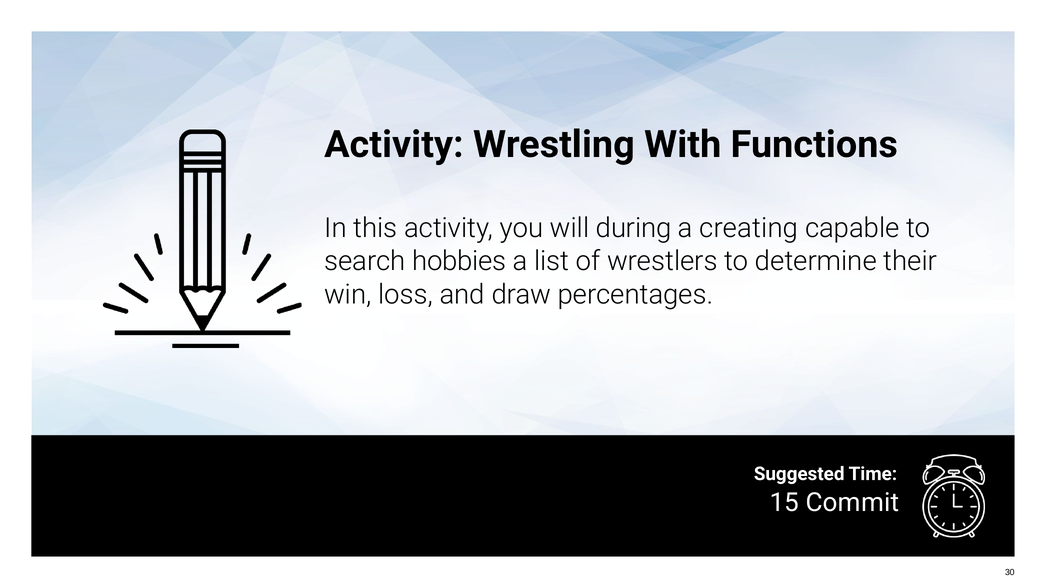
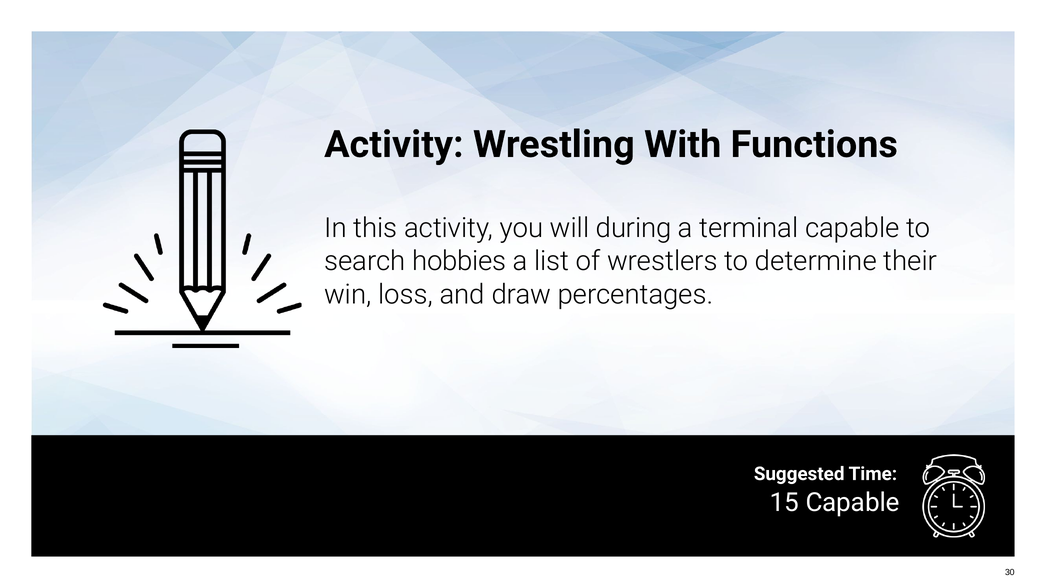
creating: creating -> terminal (749, 228)
15 Commit: Commit -> Capable (853, 503)
